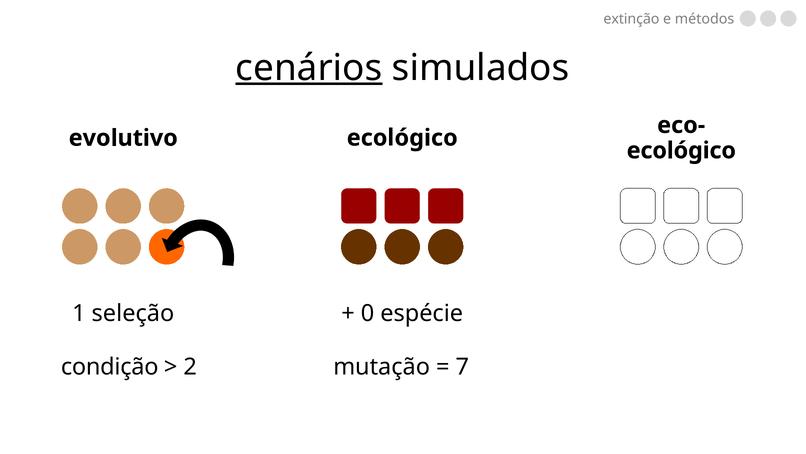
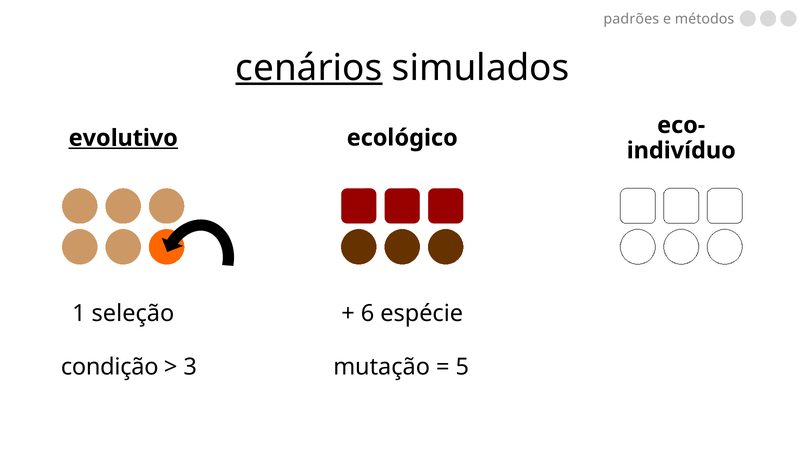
extinção: extinção -> padrões (631, 19)
evolutivo underline: none -> present (123, 138)
ecológico: ecológico -> indivíduo (681, 150)
0: 0 -> 6 (368, 313)
2: 2 -> 3 (190, 367)
7: 7 -> 5 (462, 367)
